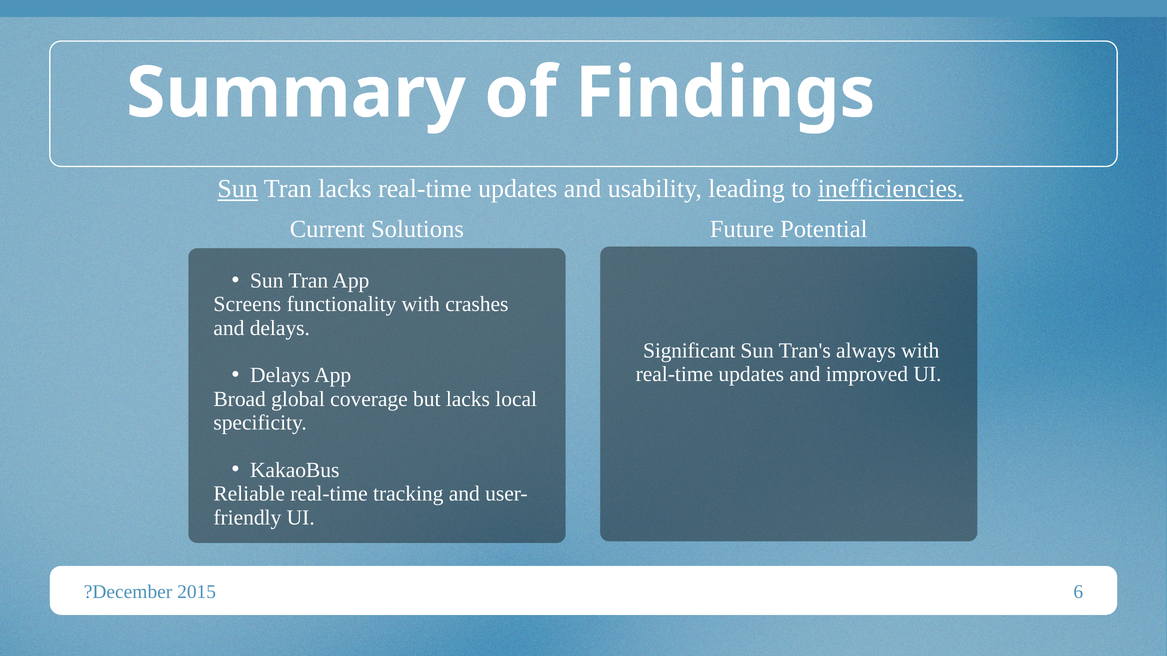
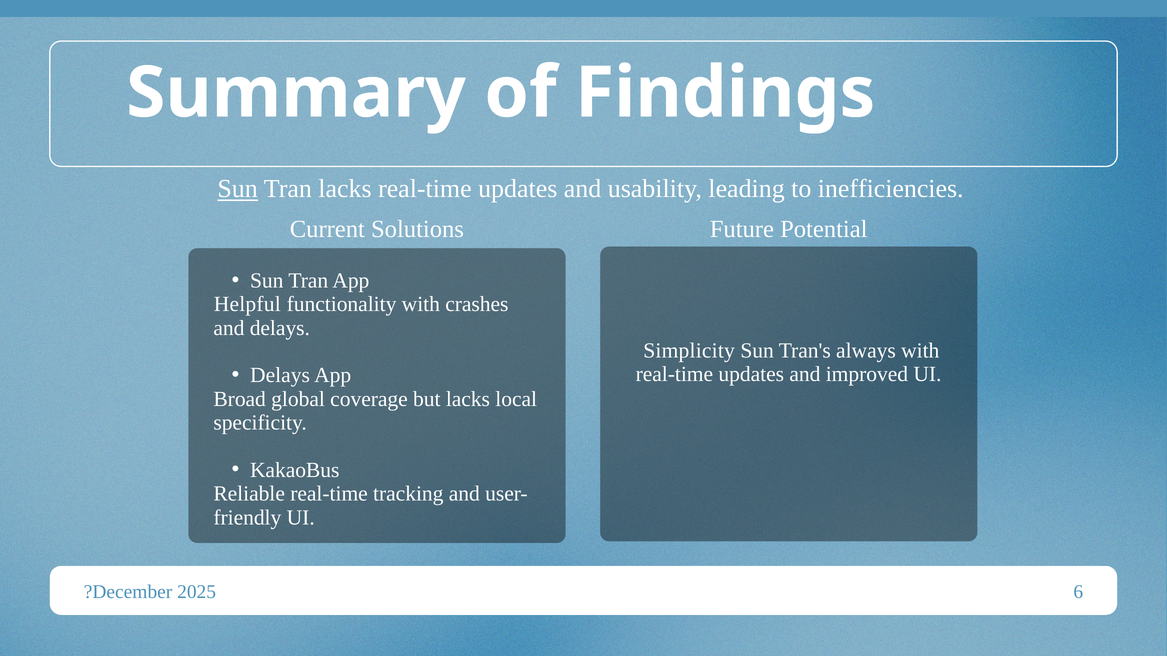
inefficiencies underline: present -> none (891, 189)
Screens: Screens -> Helpful (247, 305)
Significant: Significant -> Simplicity (689, 351)
2015: 2015 -> 2025 (197, 592)
